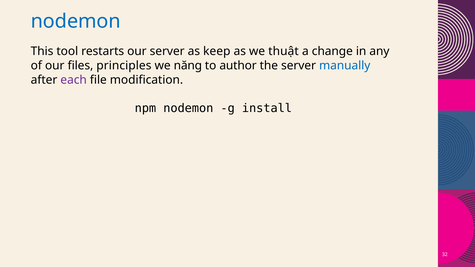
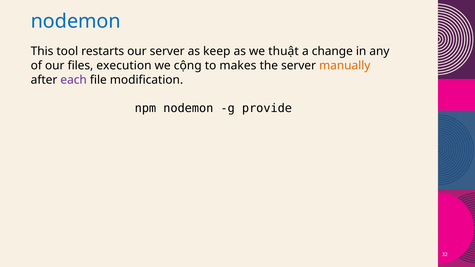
principles: principles -> execution (124, 66)
năng: năng -> cộng (188, 66)
author: author -> makes (238, 66)
manually colour: blue -> orange (345, 66)
install: install -> provide (267, 108)
